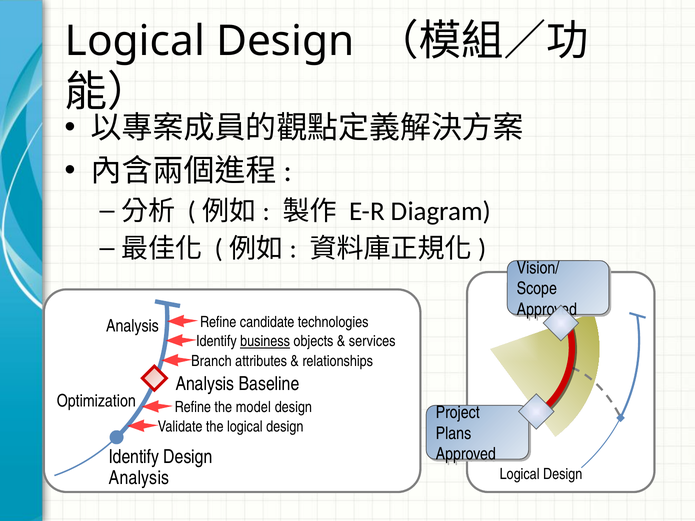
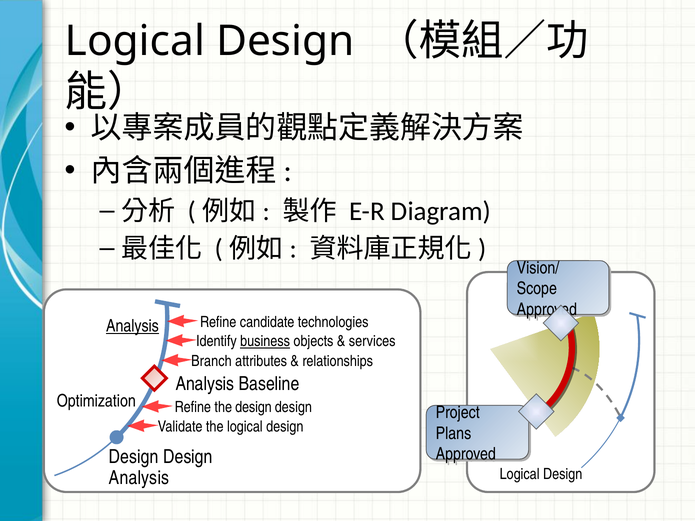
Analysis underline: none -> present (132, 326)
the model: model -> design (253, 408)
Identify: Identify -> Design (134, 457)
